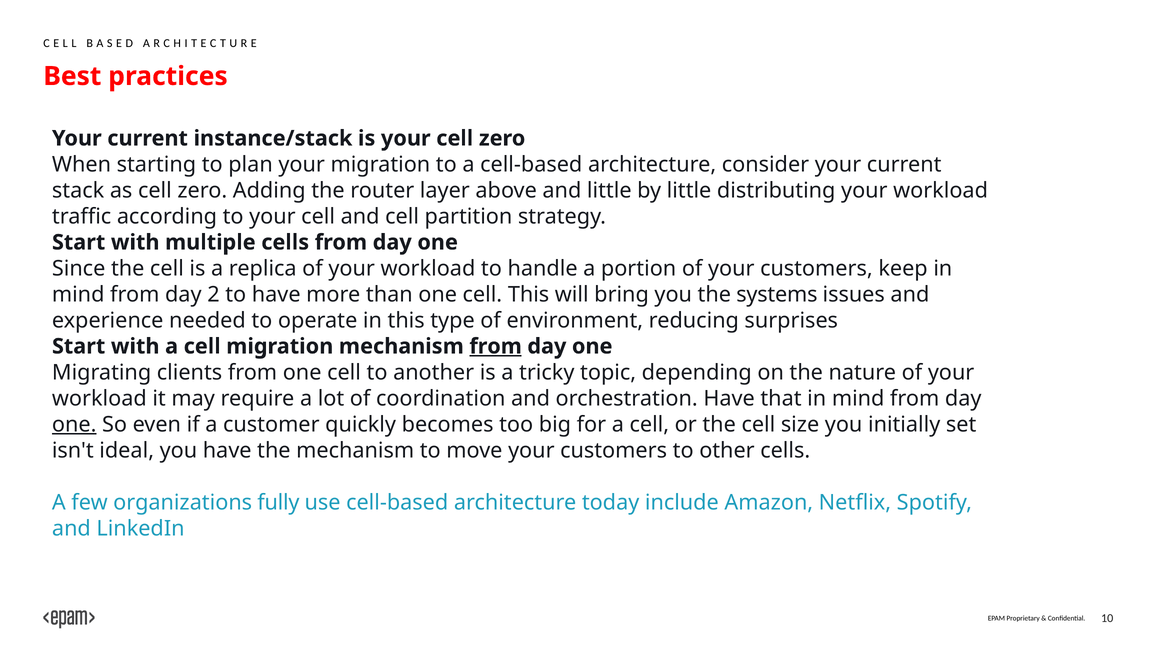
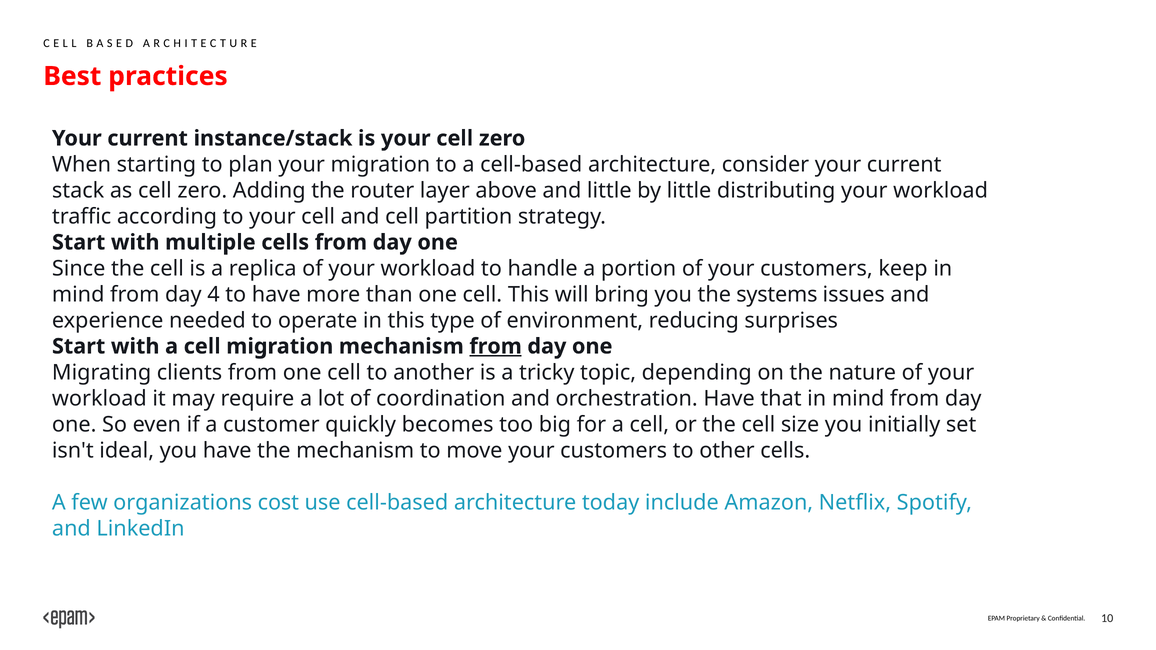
2: 2 -> 4 (213, 294)
one underline: present -> none (74, 425)
fully: fully -> cost (278, 503)
